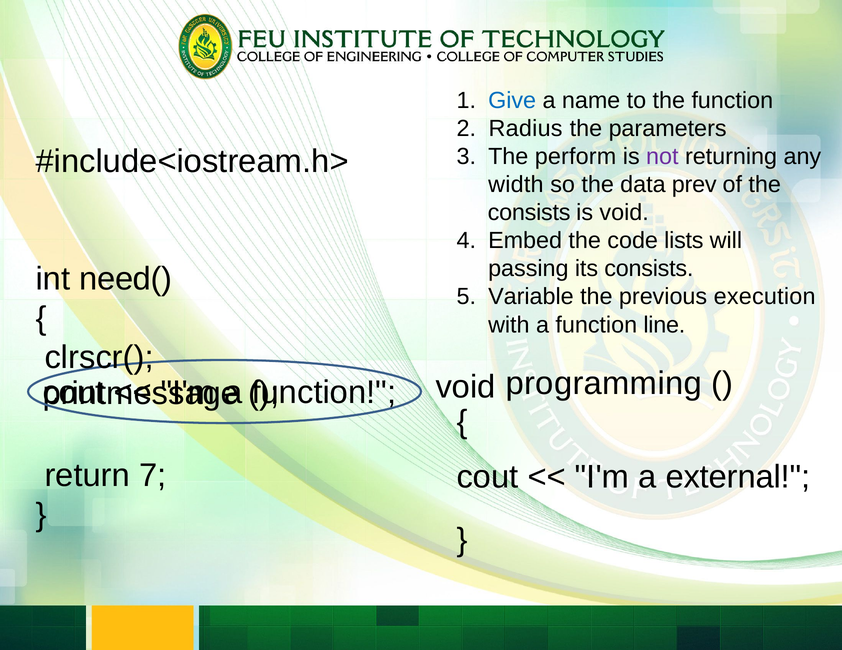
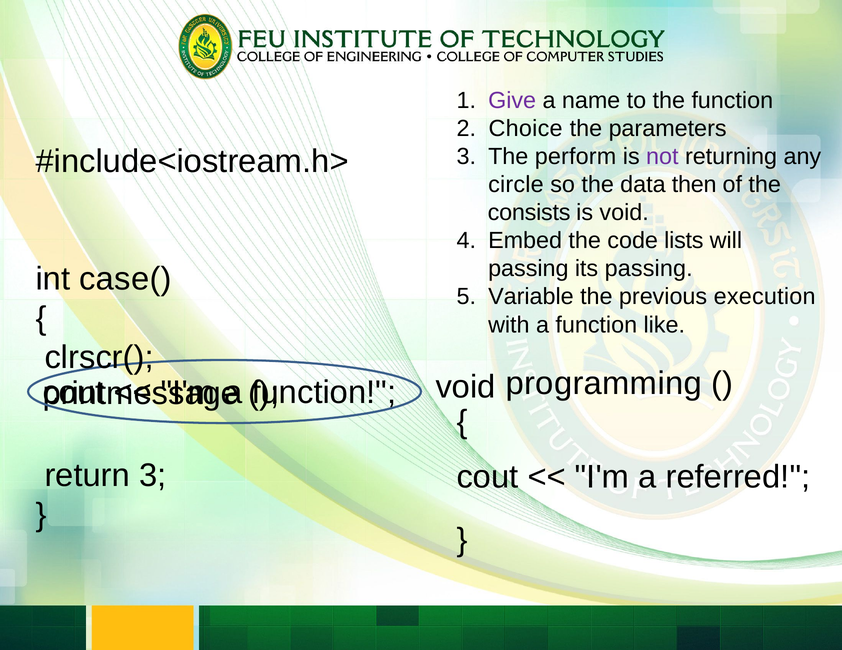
Give colour: blue -> purple (512, 101)
Radius: Radius -> Choice (526, 129)
width: width -> circle (516, 185)
prev: prev -> then (694, 185)
its consists: consists -> passing (649, 269)
need(: need( -> case( (125, 279)
line: line -> like (664, 325)
return 7: 7 -> 3 (153, 476)
external: external -> referred (738, 477)
